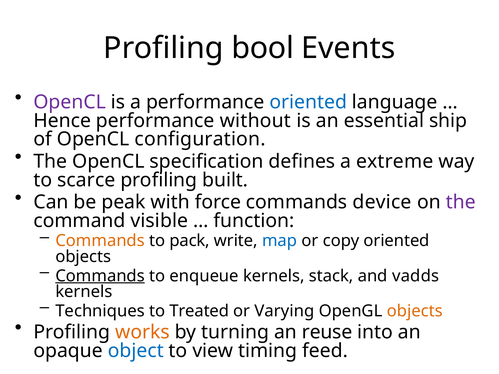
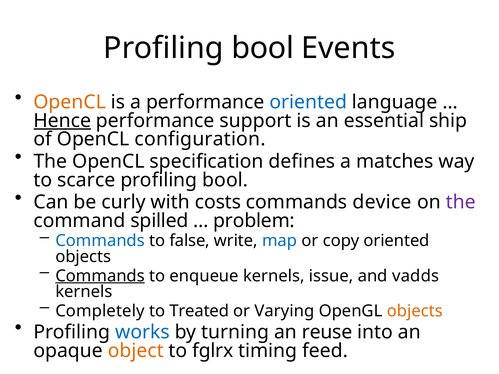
OpenCL colour: purple -> orange (70, 102)
Hence underline: none -> present (62, 121)
without: without -> support (255, 121)
extreme: extreme -> matches (395, 162)
built: built -> bool (225, 180)
peak: peak -> curly (124, 202)
force: force -> costs (218, 202)
visible: visible -> spilled (159, 221)
function: function -> problem (254, 221)
Commands colour: orange -> blue (100, 241)
pack: pack -> false (190, 241)
stack: stack -> issue (331, 276)
Techniques: Techniques -> Completely (100, 311)
works colour: orange -> blue (142, 332)
object colour: blue -> orange (136, 351)
view: view -> fglrx (213, 351)
